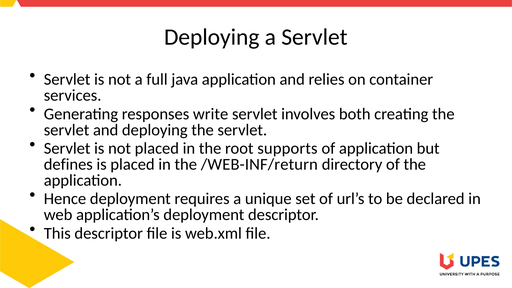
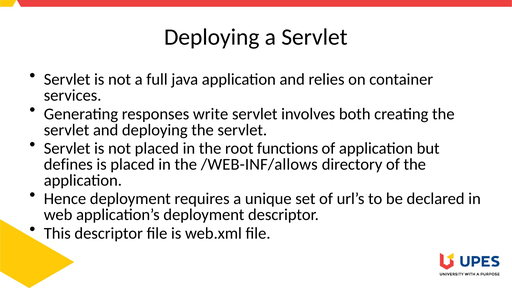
supports: supports -> functions (288, 148)
/WEB-INF/return: /WEB-INF/return -> /WEB-INF/allows (259, 164)
